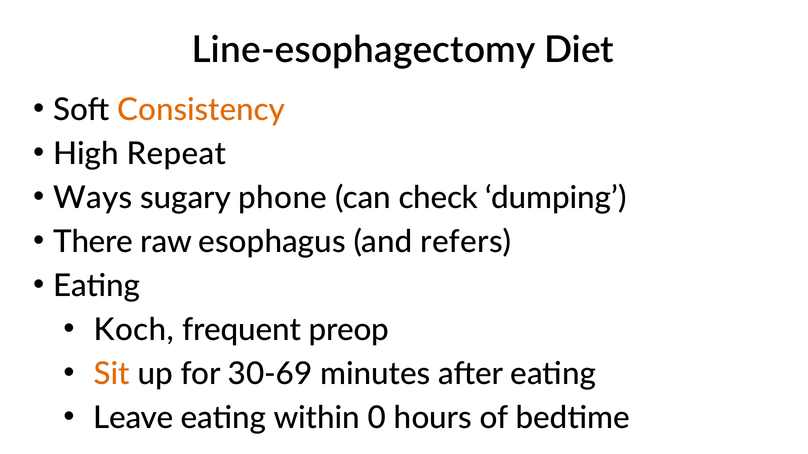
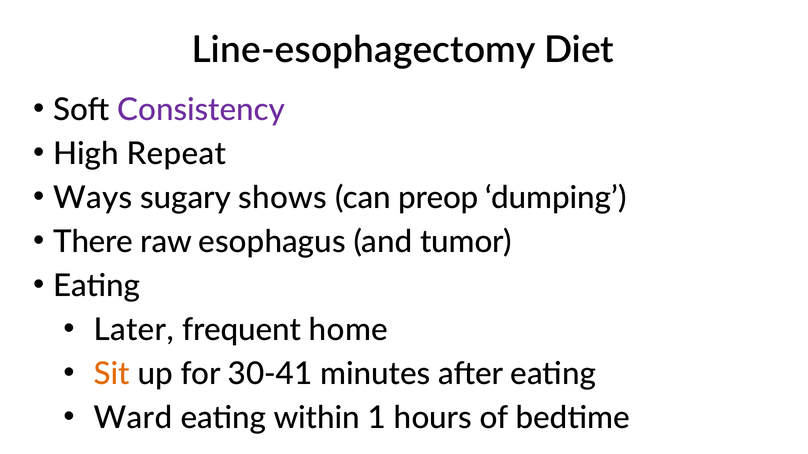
Consistency colour: orange -> purple (201, 110)
phone: phone -> shows (283, 198)
check: check -> preop (438, 198)
refers: refers -> tumor (466, 242)
Koch: Koch -> Later (134, 330)
preop: preop -> home (348, 330)
30-69: 30-69 -> 30-41 (270, 374)
Leave: Leave -> Ward (133, 418)
0: 0 -> 1 (377, 418)
